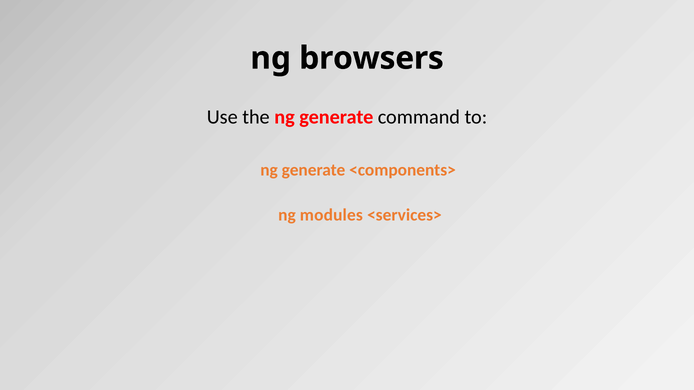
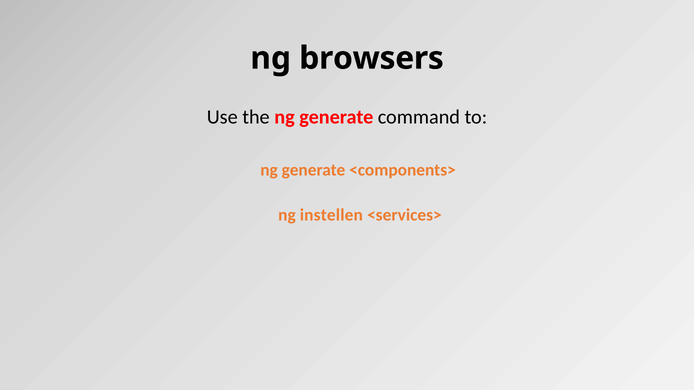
modules: modules -> instellen (331, 215)
